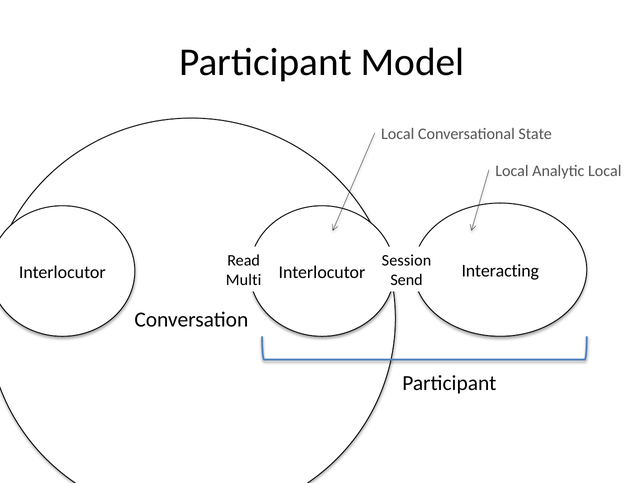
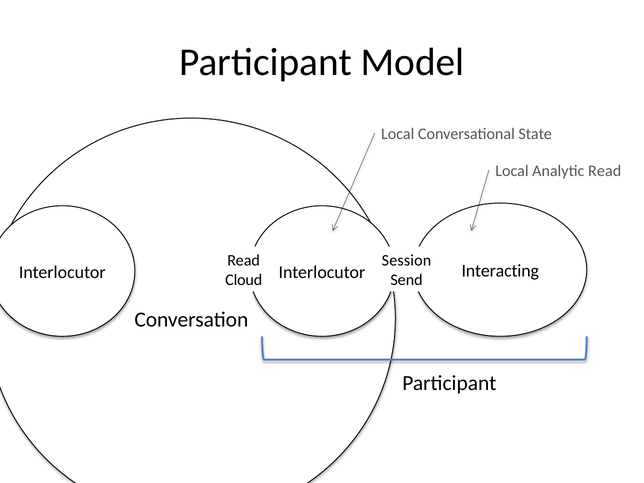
Analytic Local: Local -> Read (605, 171)
Multi: Multi -> Cloud (244, 280)
